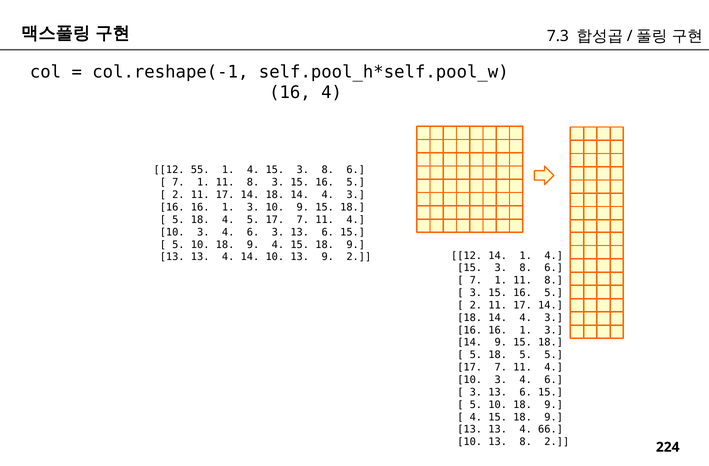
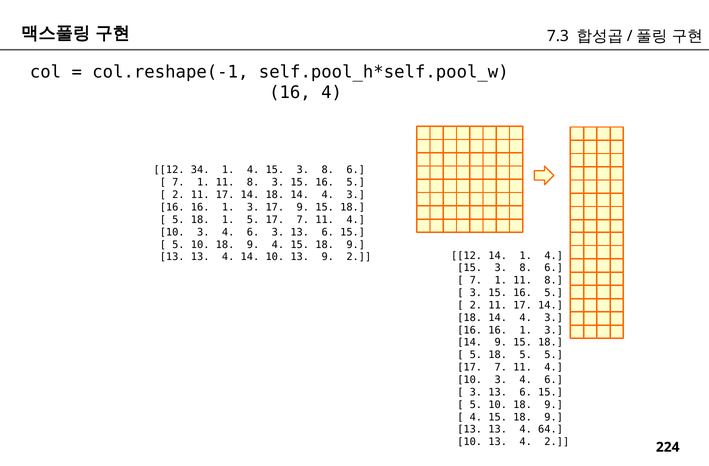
55: 55 -> 34 (200, 170)
3 10: 10 -> 17 (275, 207)
18 4: 4 -> 1 (228, 220)
66: 66 -> 64 (551, 429)
10 13 8: 8 -> 4 (526, 442)
